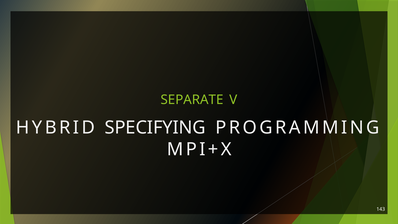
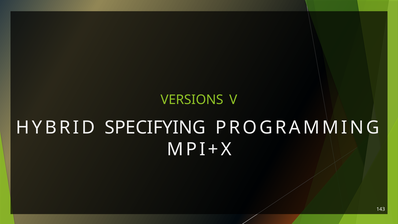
SEPARATE: SEPARATE -> VERSIONS (192, 100)
